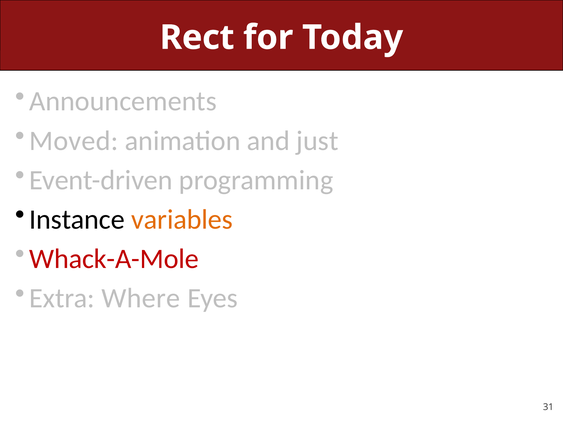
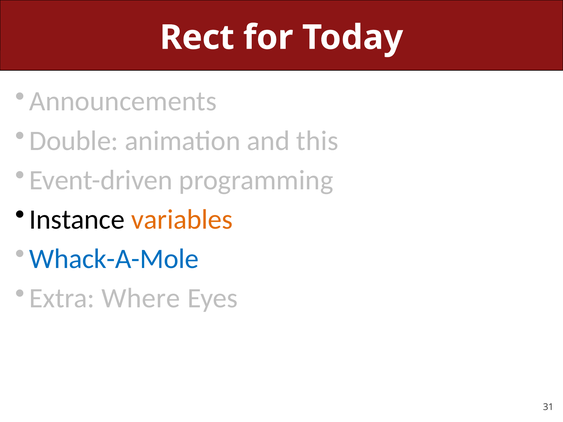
Moved: Moved -> Double (74, 141)
just: just -> this (317, 141)
Whack-A-Mole colour: red -> blue (114, 259)
